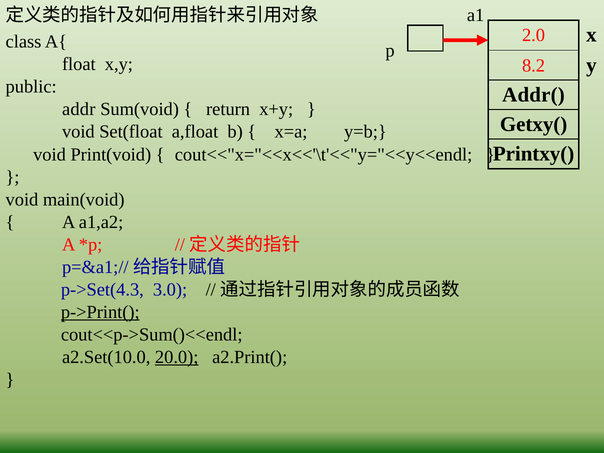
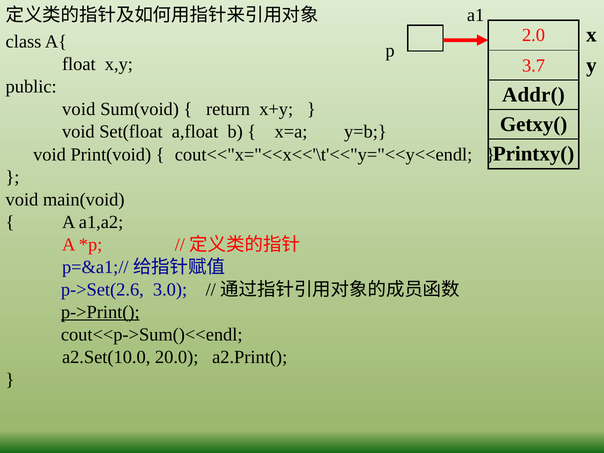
8.2: 8.2 -> 3.7 (534, 66)
addr: addr -> void (79, 109)
p->Set(4.3: p->Set(4.3 -> p->Set(2.6 (102, 290)
20.0 underline: present -> none (177, 357)
